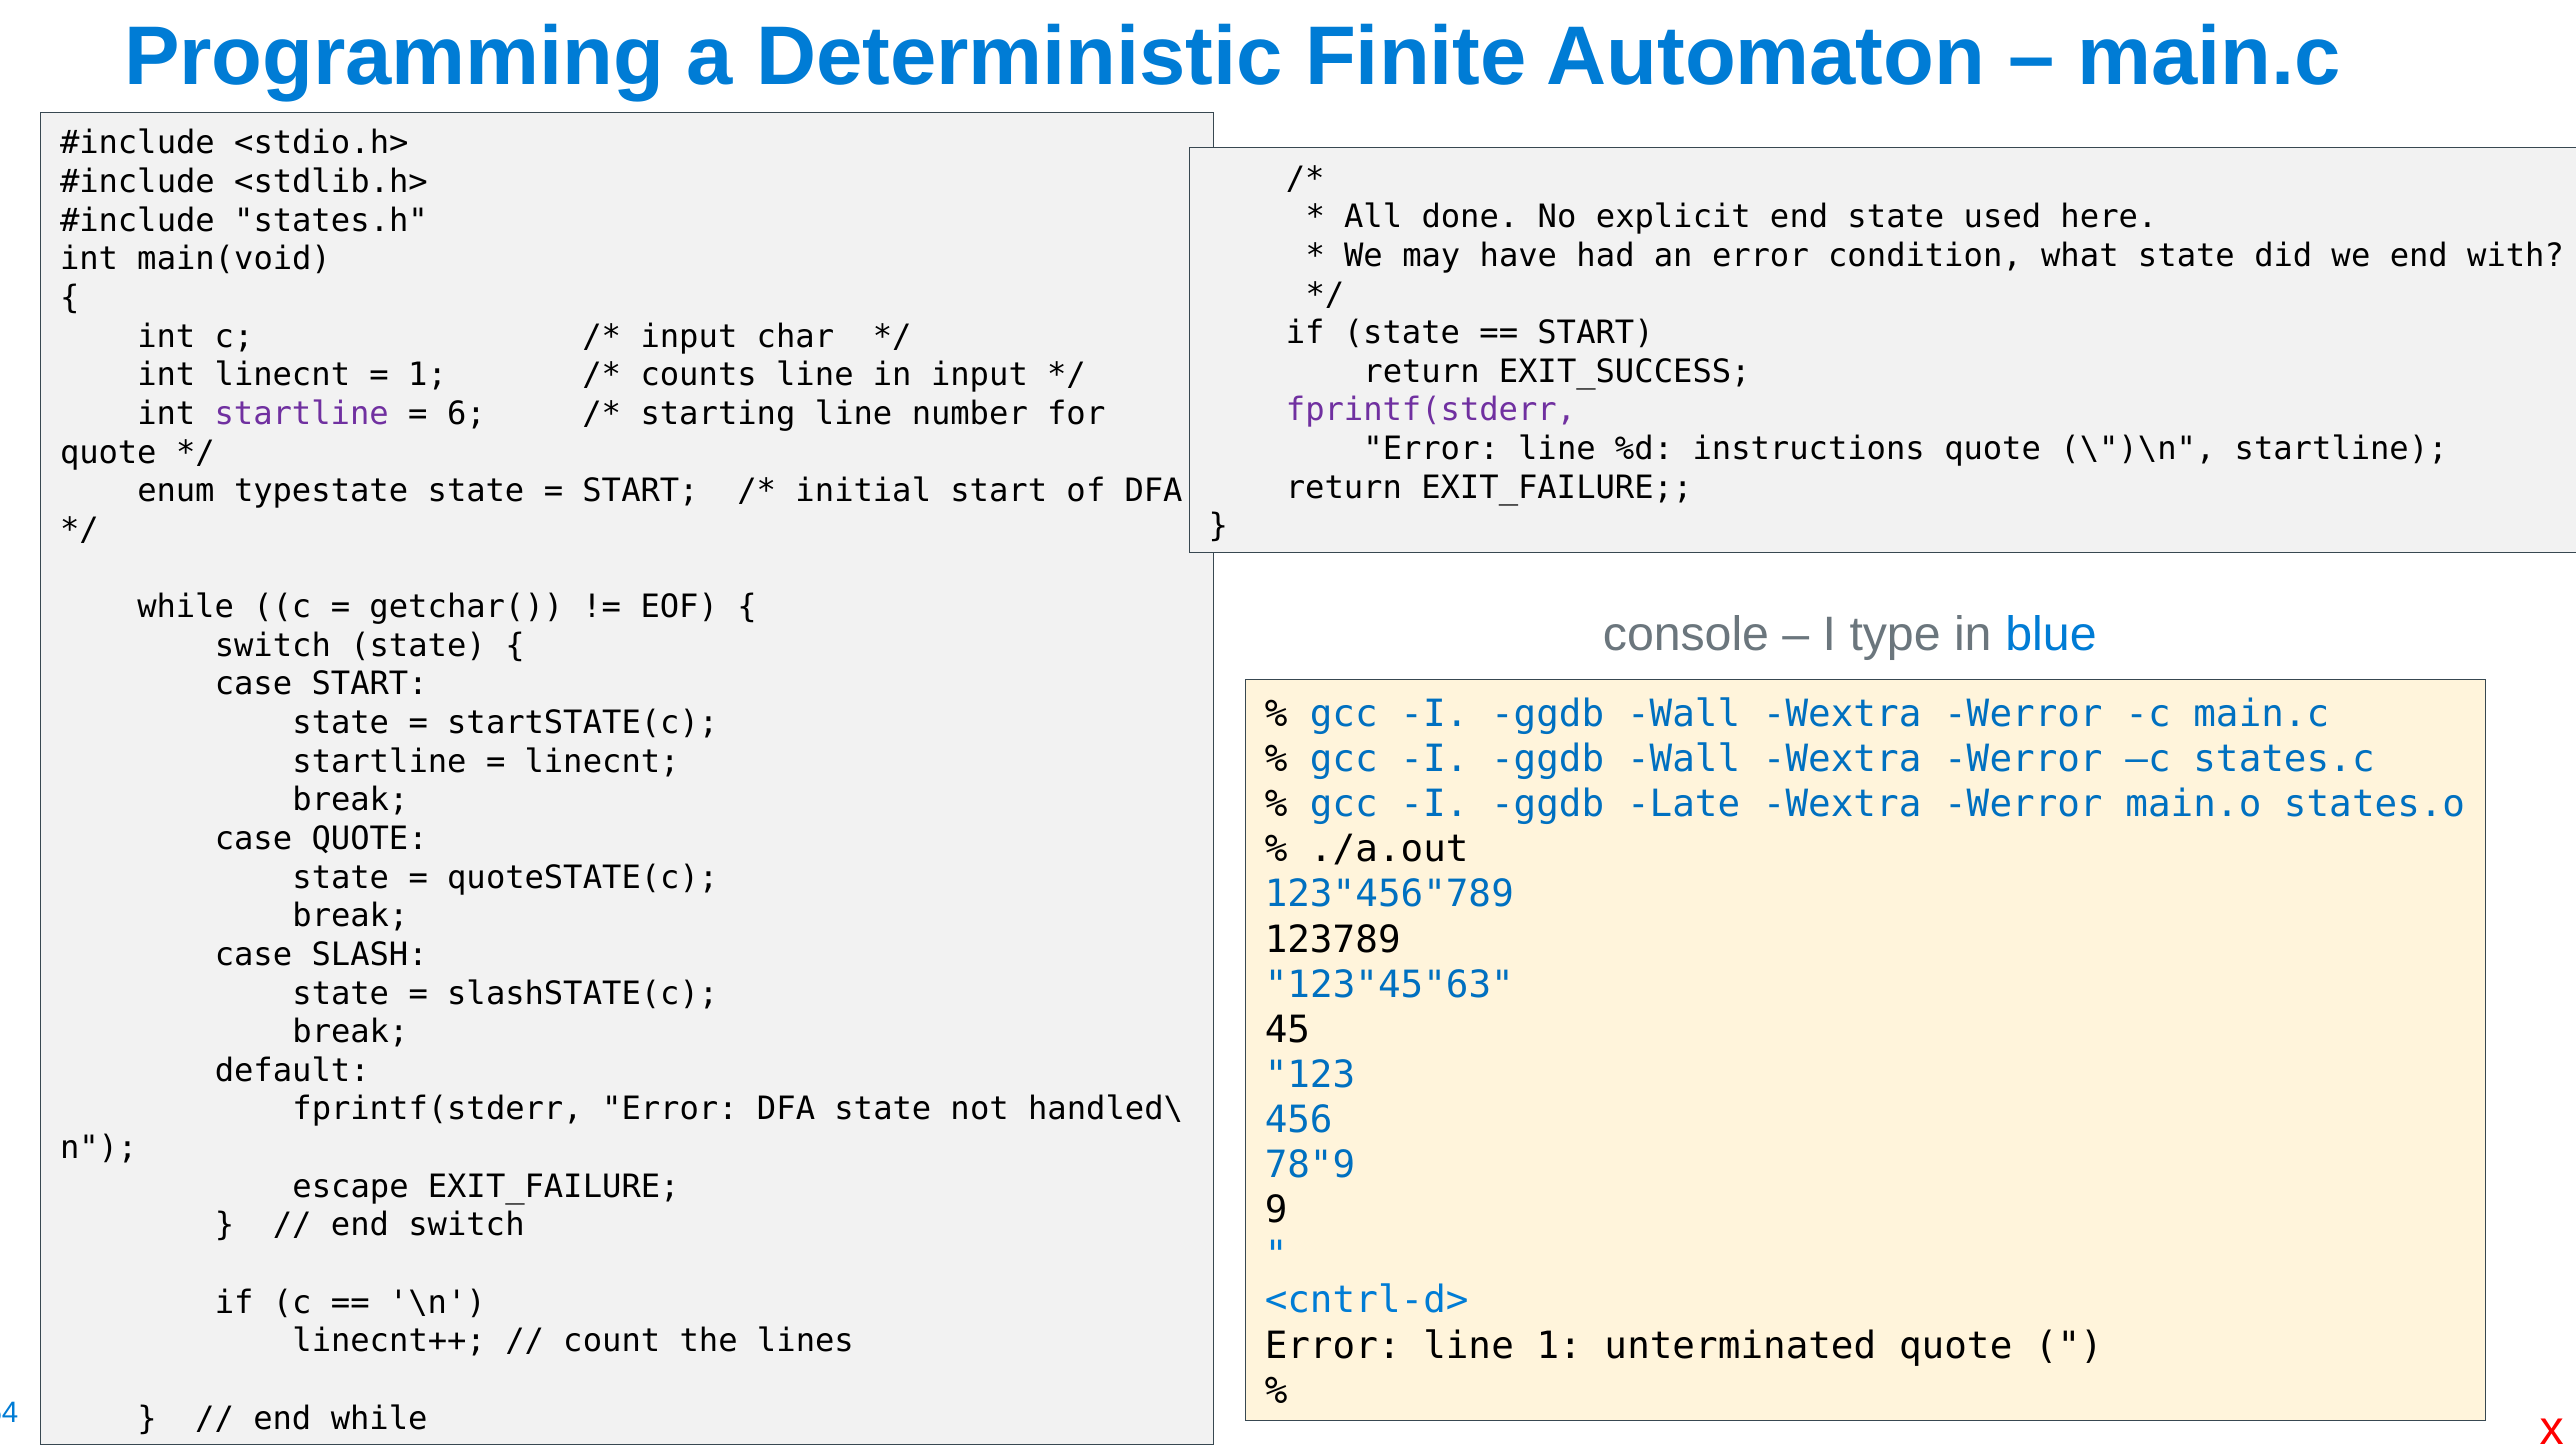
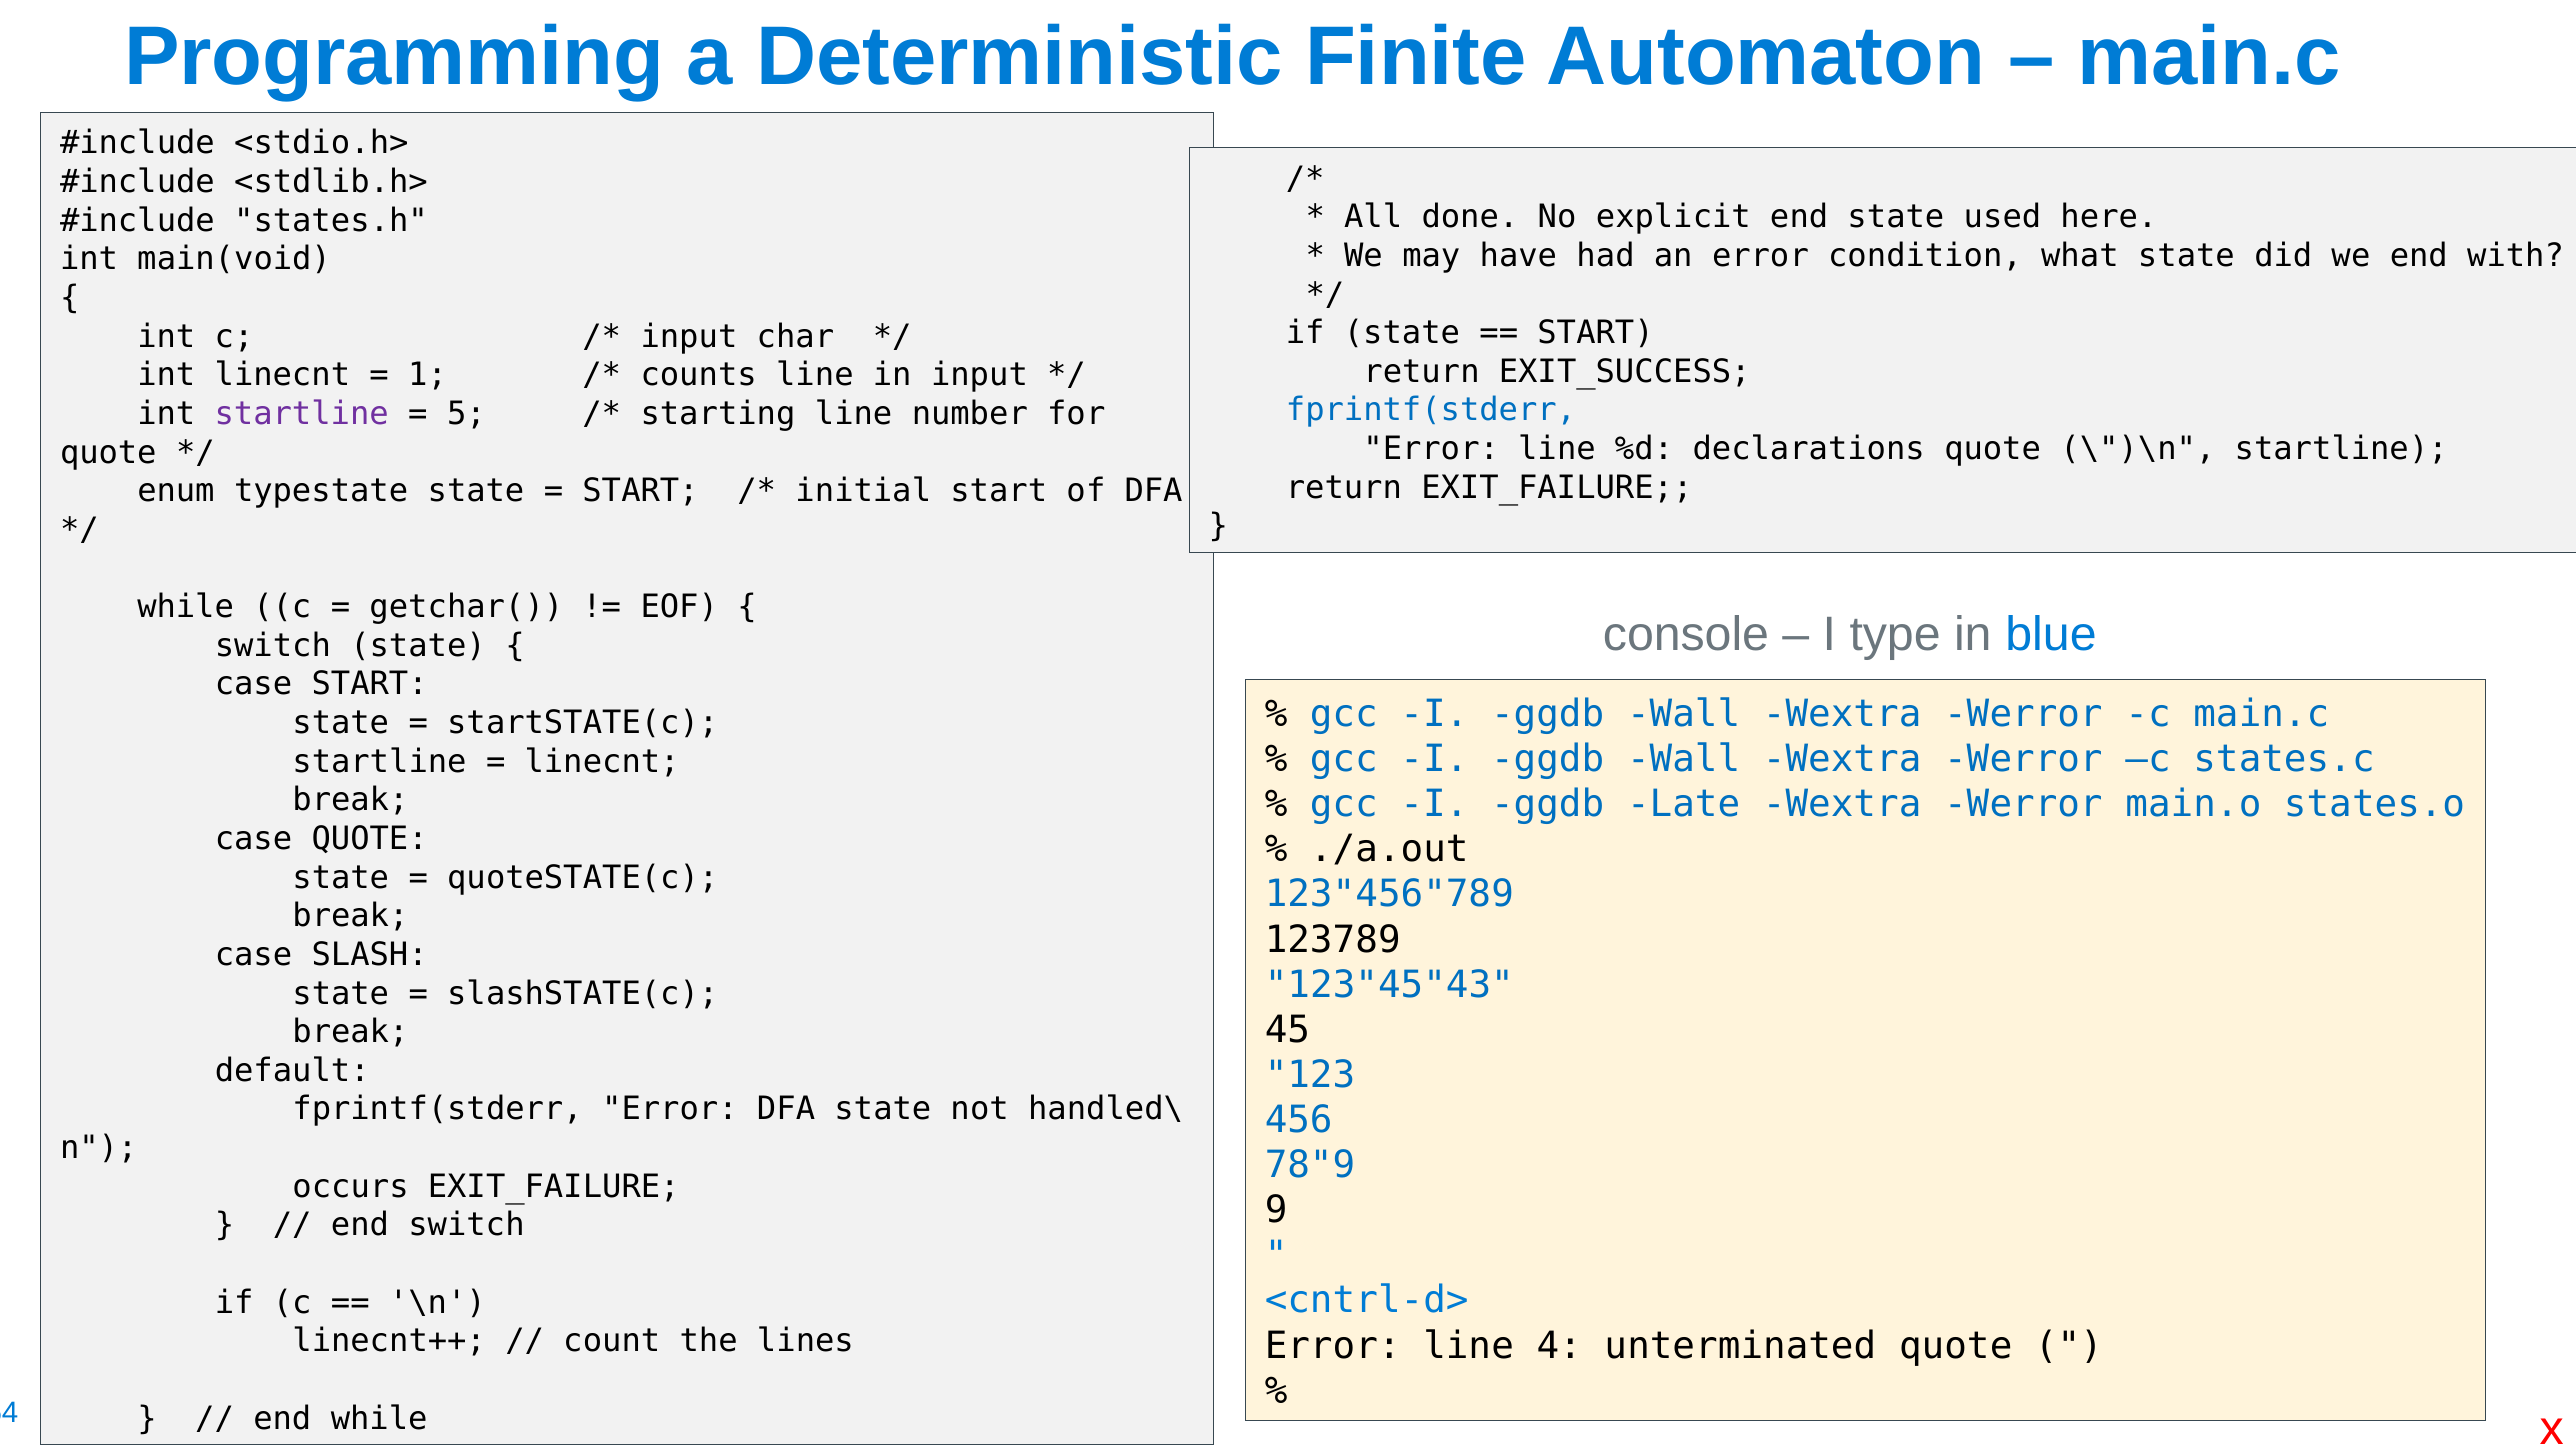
fprintf(stderr colour: purple -> blue (1431, 410)
6: 6 -> 5 (466, 414)
instructions: instructions -> declarations (1809, 449)
123"45"63: 123"45"63 -> 123"45"43 (1389, 985)
escape: escape -> occurs (351, 1187)
line 1: 1 -> 4 (1559, 1346)
